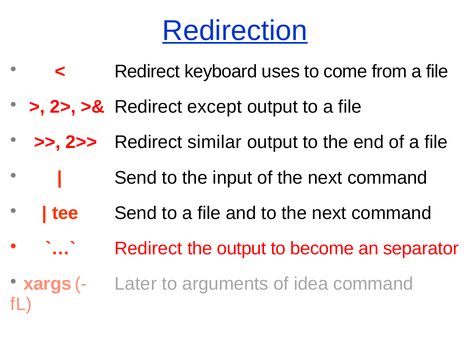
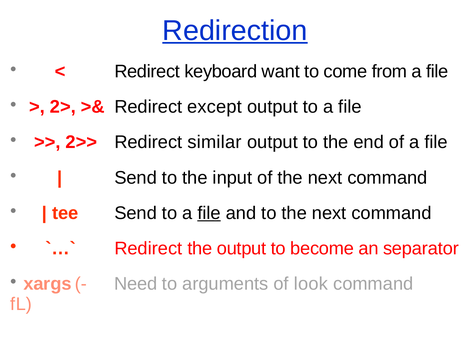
uses: uses -> want (281, 72)
file underline: none -> present (209, 213)
Later: Later -> Need (136, 284)
idea: idea -> look (311, 284)
